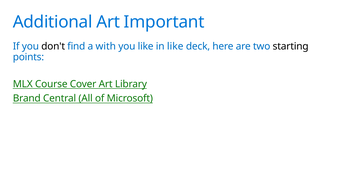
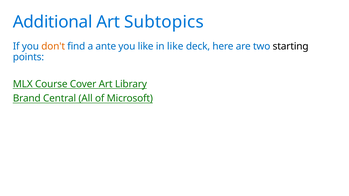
Important: Important -> Subtopics (164, 22)
don't colour: black -> orange (53, 46)
with: with -> ante (106, 46)
